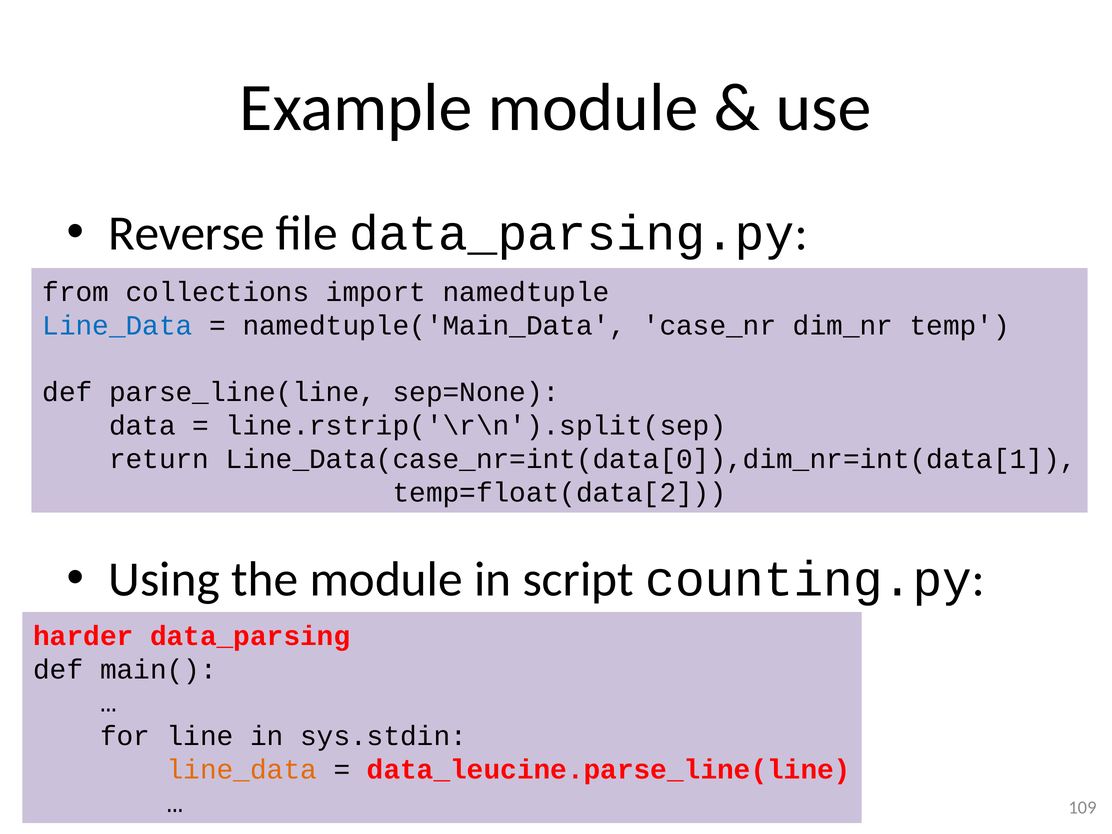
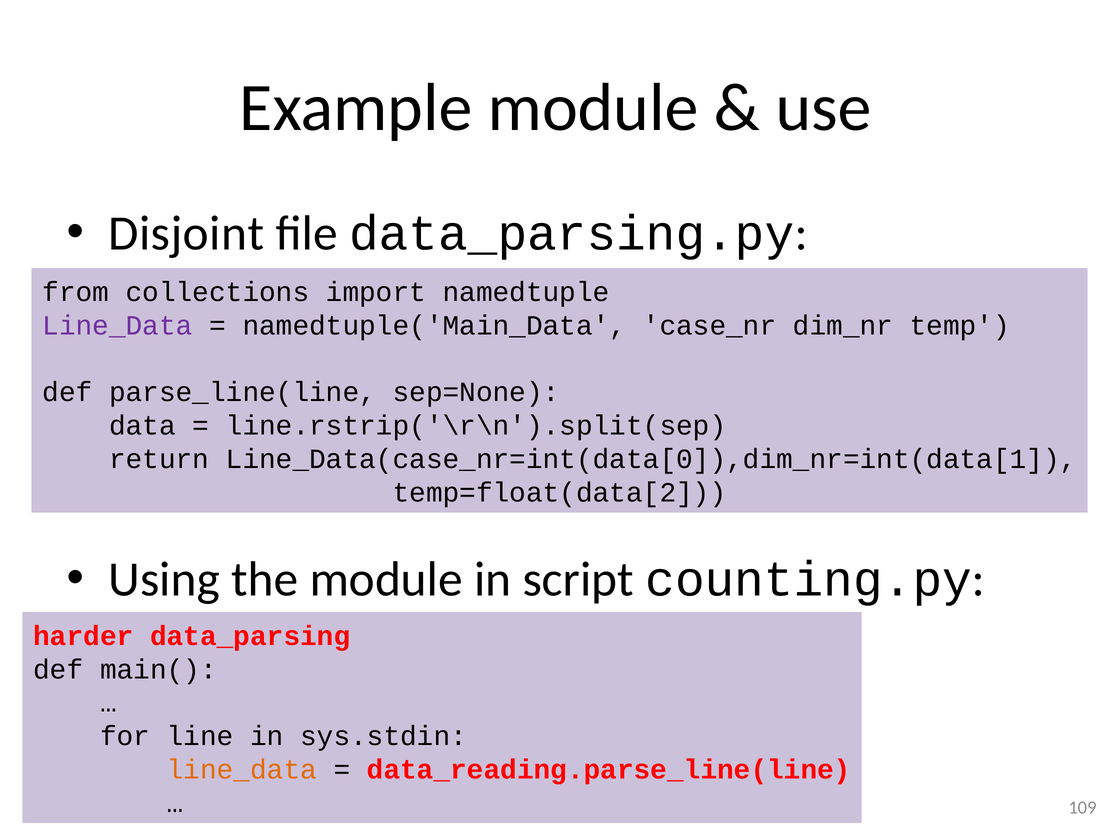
Reverse: Reverse -> Disjoint (186, 233)
Line_Data colour: blue -> purple (117, 326)
data_leucine.parse_line(line: data_leucine.parse_line(line -> data_reading.parse_line(line (609, 770)
